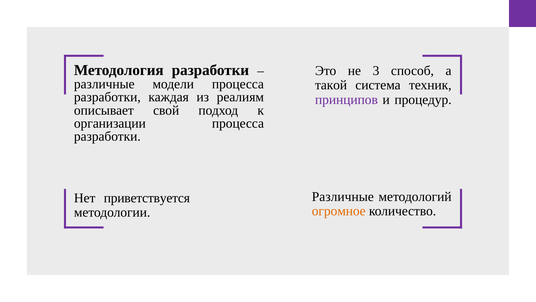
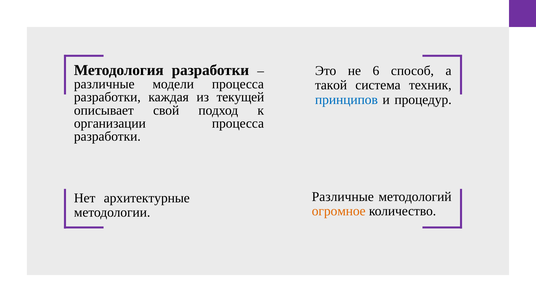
3: 3 -> 6 (376, 71)
реалиям: реалиям -> текущей (240, 97)
принципов colour: purple -> blue (346, 100)
приветствуется: приветствуется -> архитектурные (147, 198)
